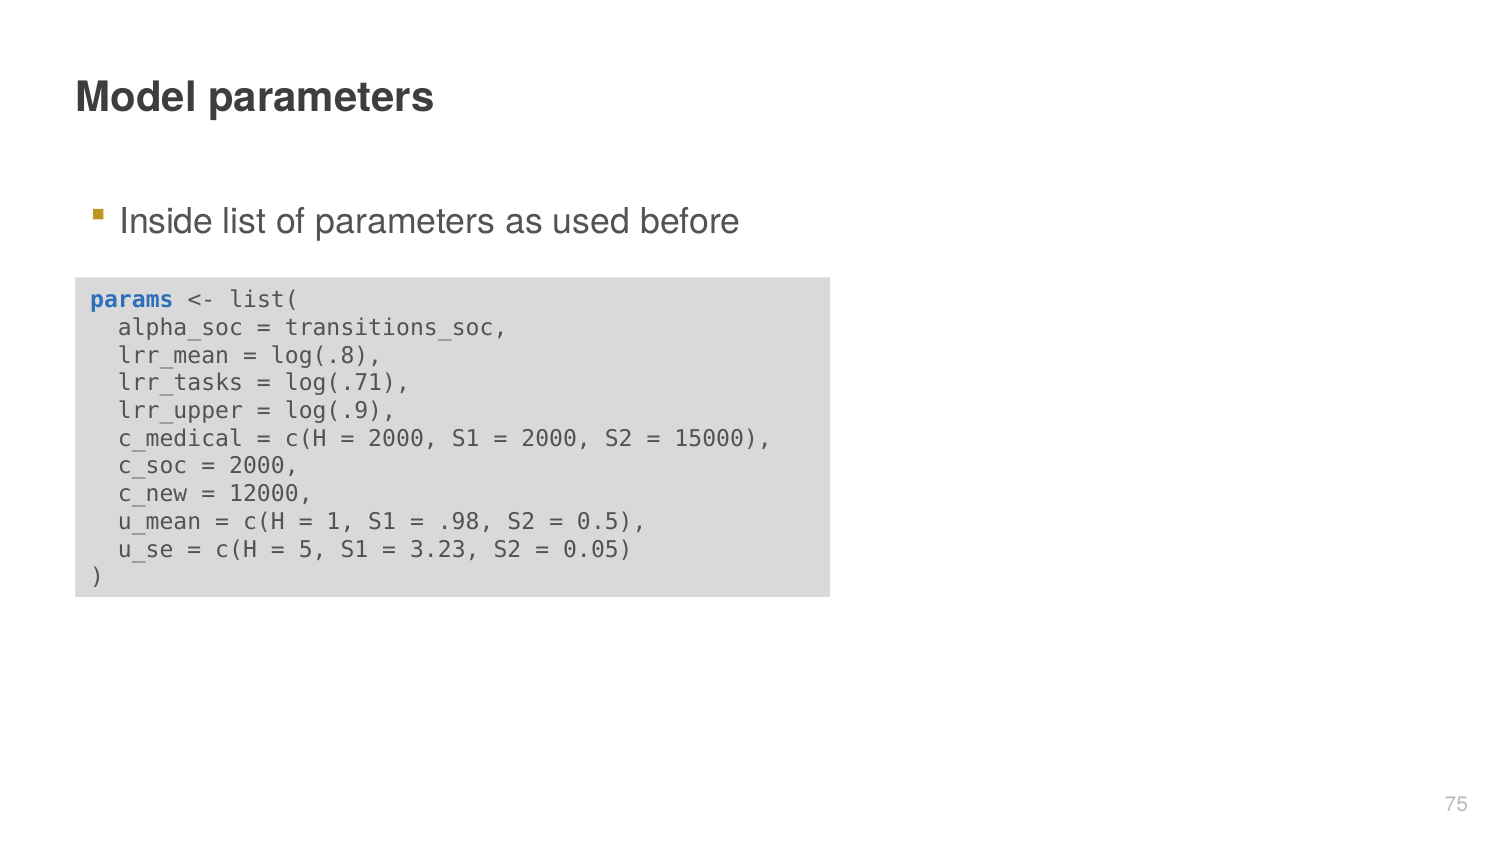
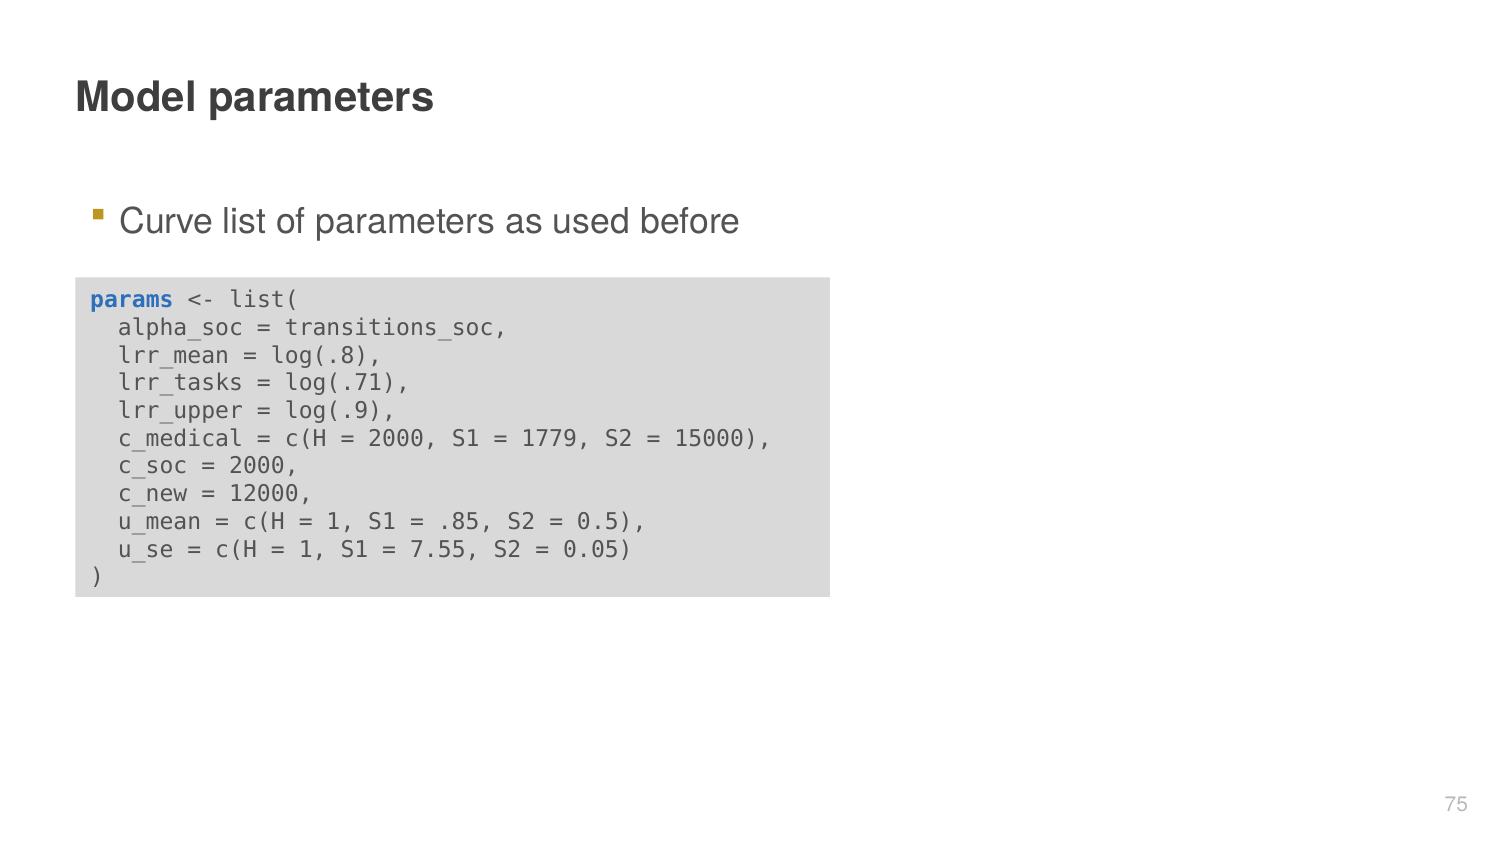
Inside: Inside -> Curve (167, 221)
2000: 2000 -> 1779 (556, 439)
.98: .98 -> .85 (466, 522)
5: 5 -> 1 (313, 549)
3.23: 3.23 -> 7.55 (445, 549)
